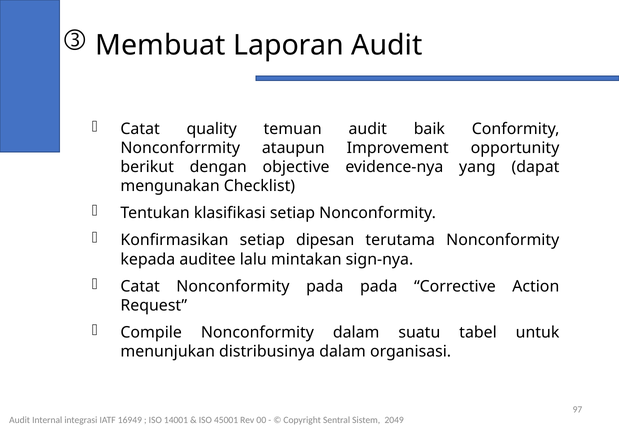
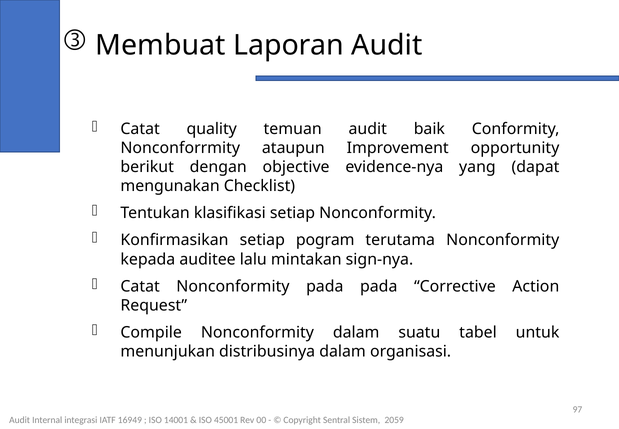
dipesan: dipesan -> pogram (325, 240)
2049: 2049 -> 2059 (394, 420)
